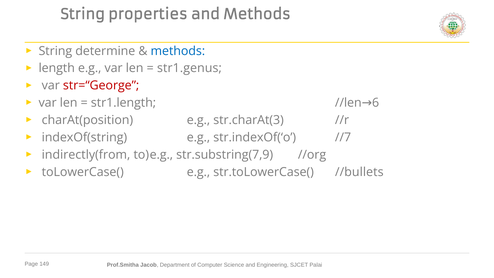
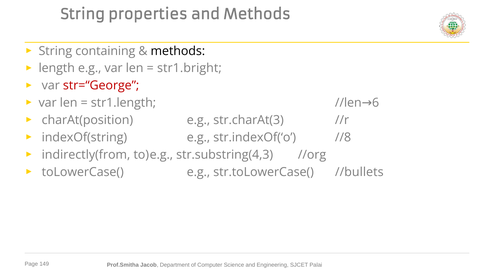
determine: determine -> containing (105, 51)
methods colour: blue -> black (178, 51)
str1.genus: str1.genus -> str1.bright (189, 68)
//7: //7 -> //8 (343, 137)
str.substring(7,9: str.substring(7,9 -> str.substring(4,3 (225, 155)
